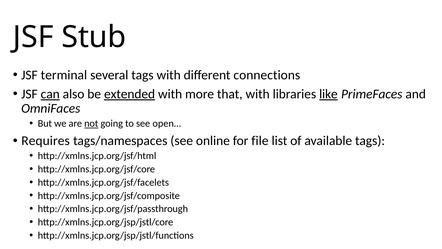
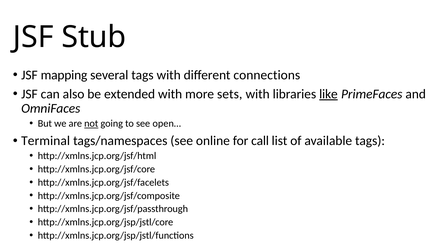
terminal: terminal -> mapping (64, 75)
can underline: present -> none (50, 94)
extended underline: present -> none (130, 94)
that: that -> sets (230, 94)
Requires: Requires -> Terminal (46, 141)
file: file -> call (260, 141)
